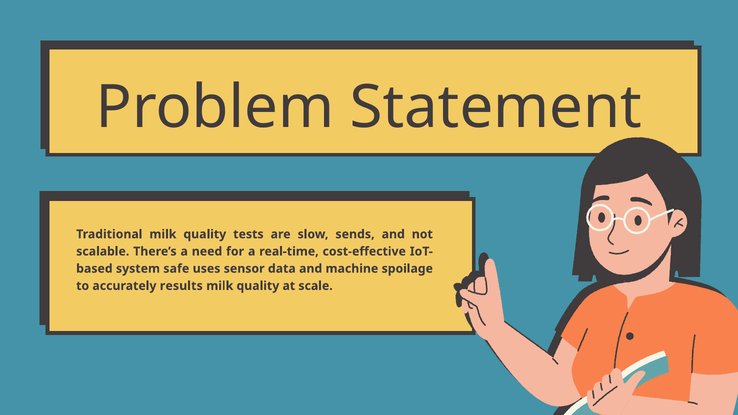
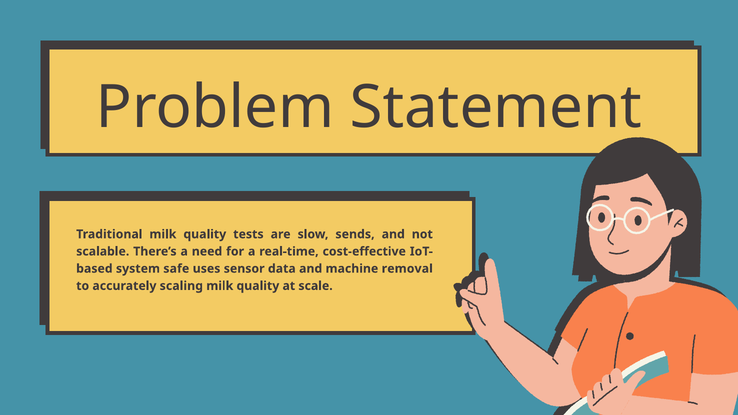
spoilage: spoilage -> removal (407, 269)
results: results -> scaling (181, 286)
